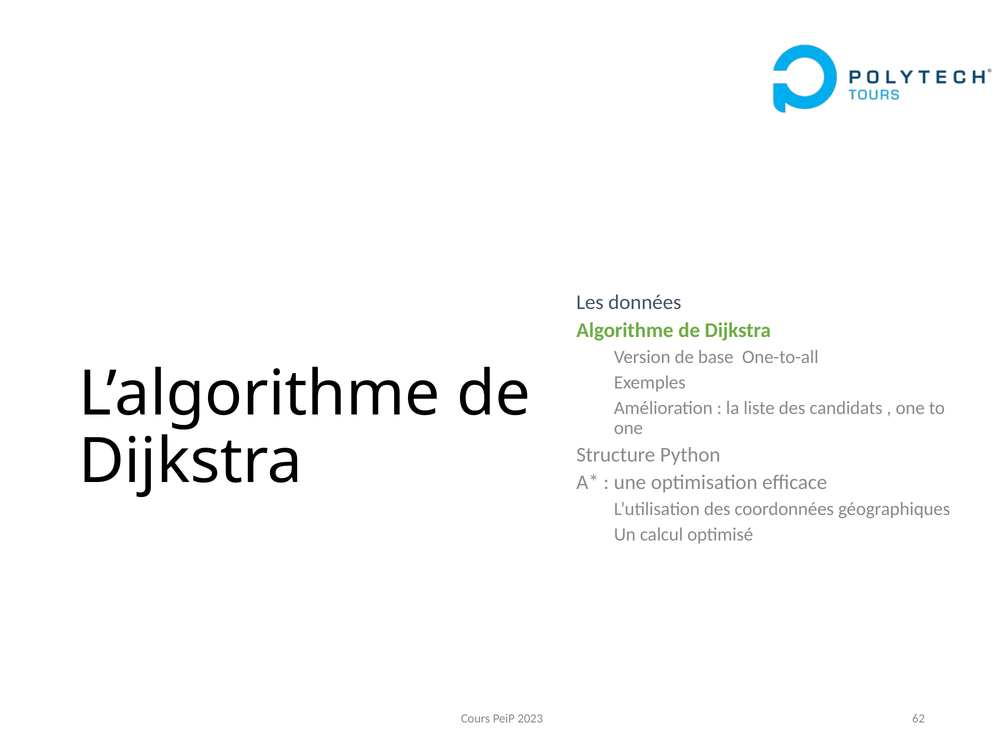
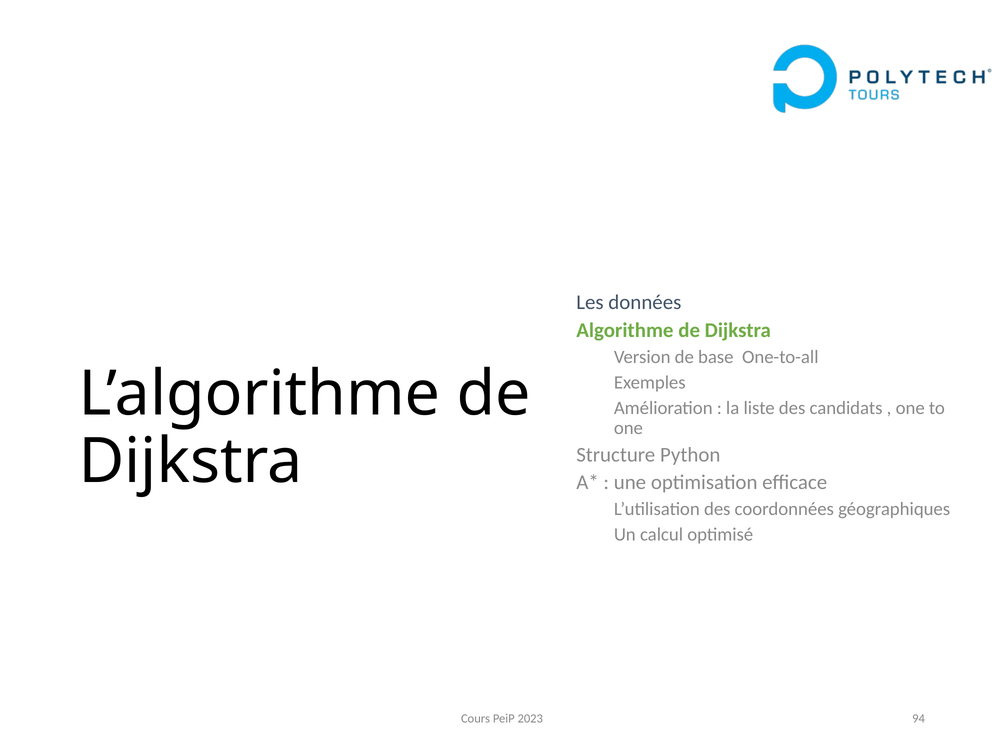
62: 62 -> 94 (919, 719)
